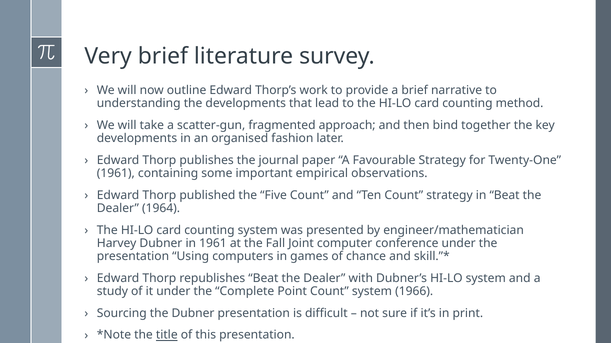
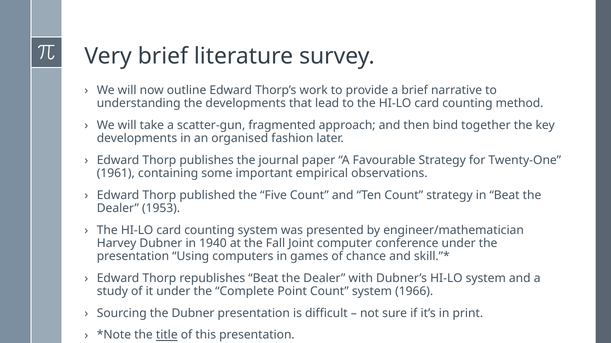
1964: 1964 -> 1953 (161, 209)
in 1961: 1961 -> 1940 (213, 244)
